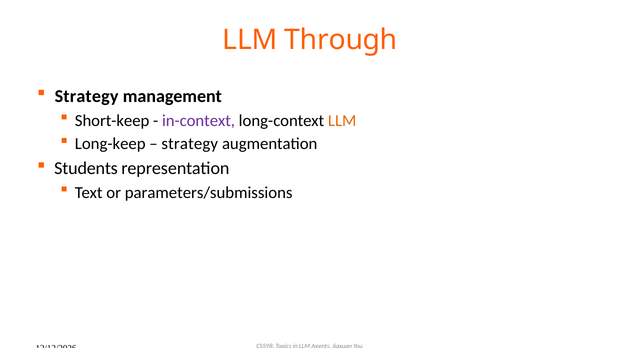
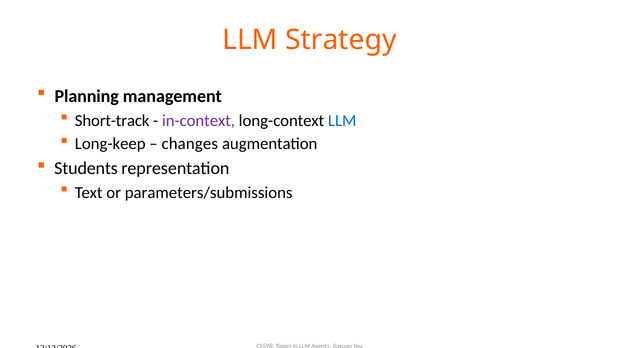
Through: Through -> Strategy (341, 40)
Strategy: Strategy -> Planning (87, 96)
Short-keep: Short-keep -> Short-track (112, 121)
LLM colour: orange -> blue (342, 121)
strategy: strategy -> changes (190, 144)
